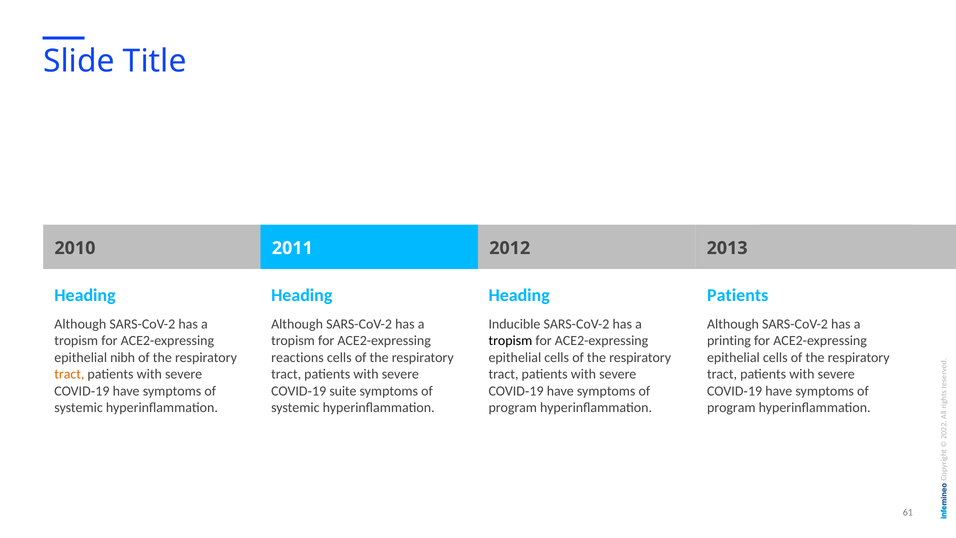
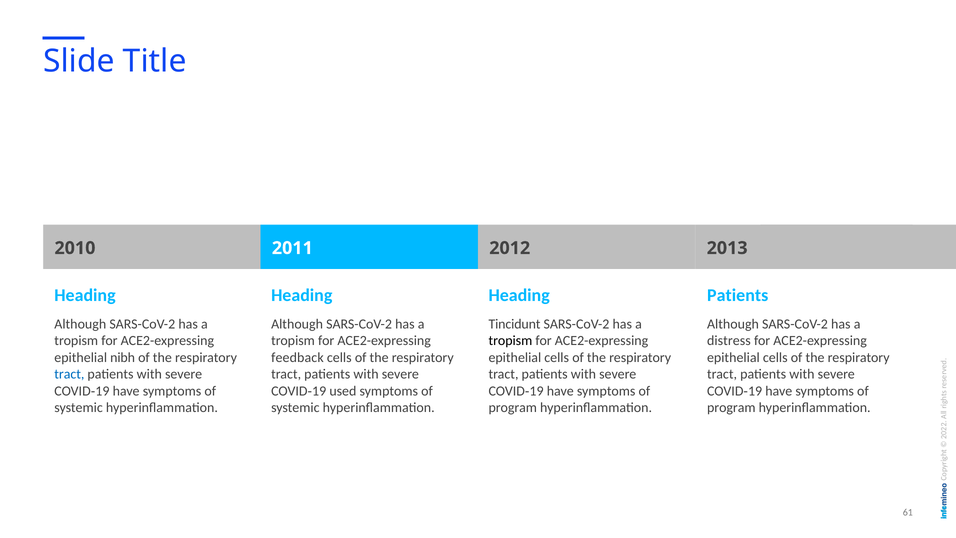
Inducible: Inducible -> Tincidunt (515, 324)
printing: printing -> distress (729, 341)
reactions: reactions -> feedback (297, 357)
tract colour: orange -> blue (69, 374)
suite: suite -> used (343, 391)
